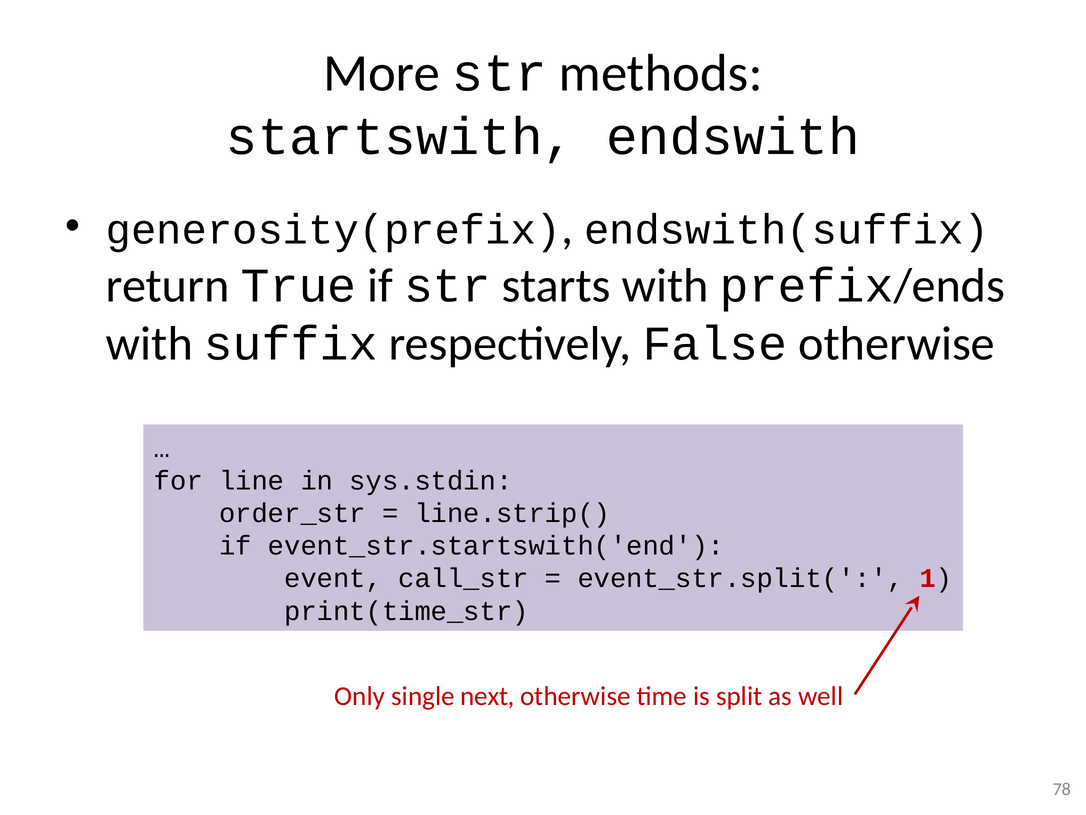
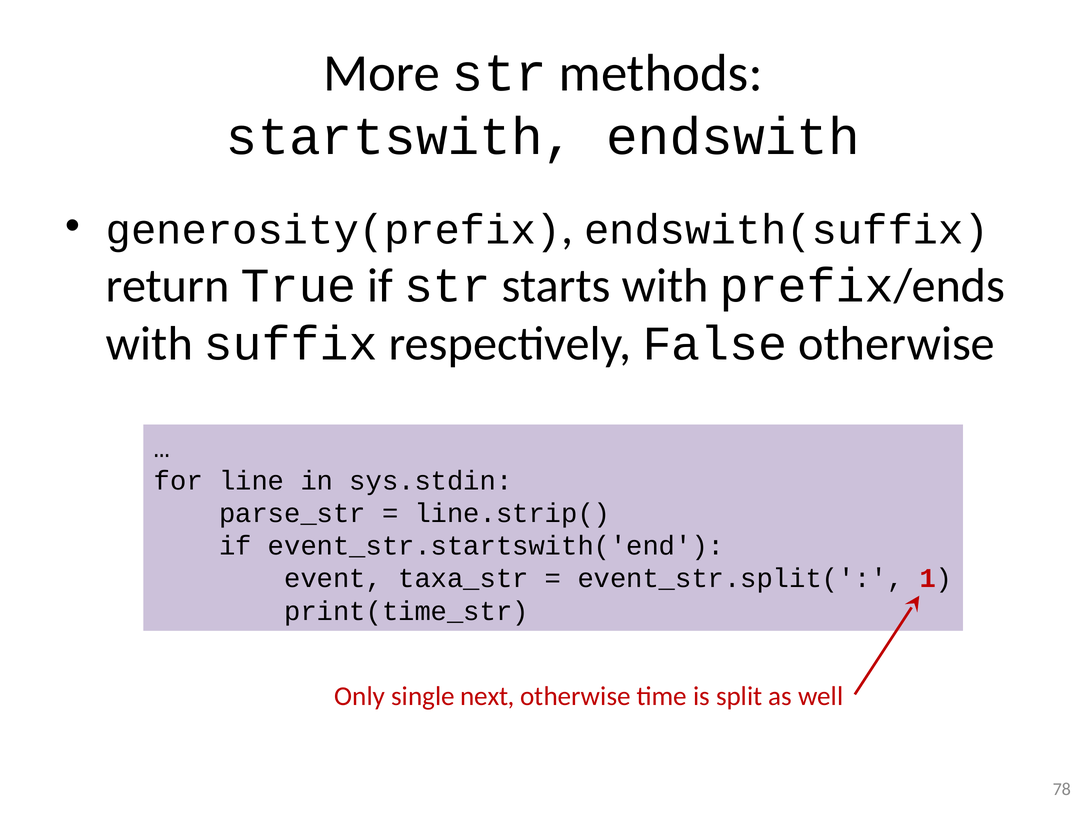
order_str: order_str -> parse_str (292, 513)
call_str: call_str -> taxa_str (463, 578)
